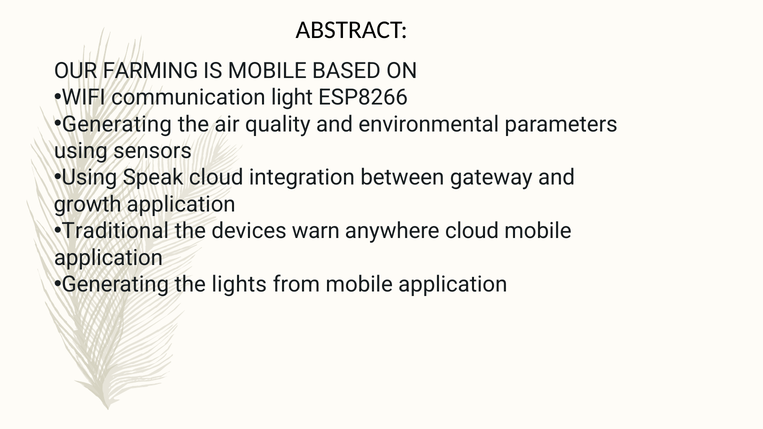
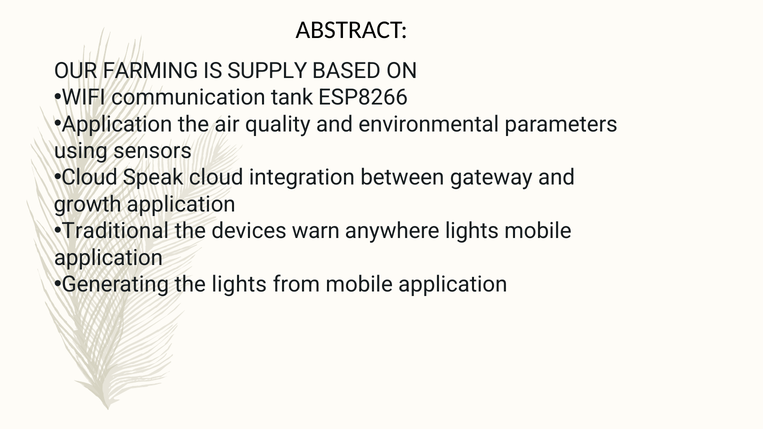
IS MOBILE: MOBILE -> SUPPLY (267, 71)
light: light -> tank (292, 98)
Generating: Generating -> Application (117, 124)
Using: Using -> Cloud (90, 178)
anywhere cloud: cloud -> lights (472, 231)
